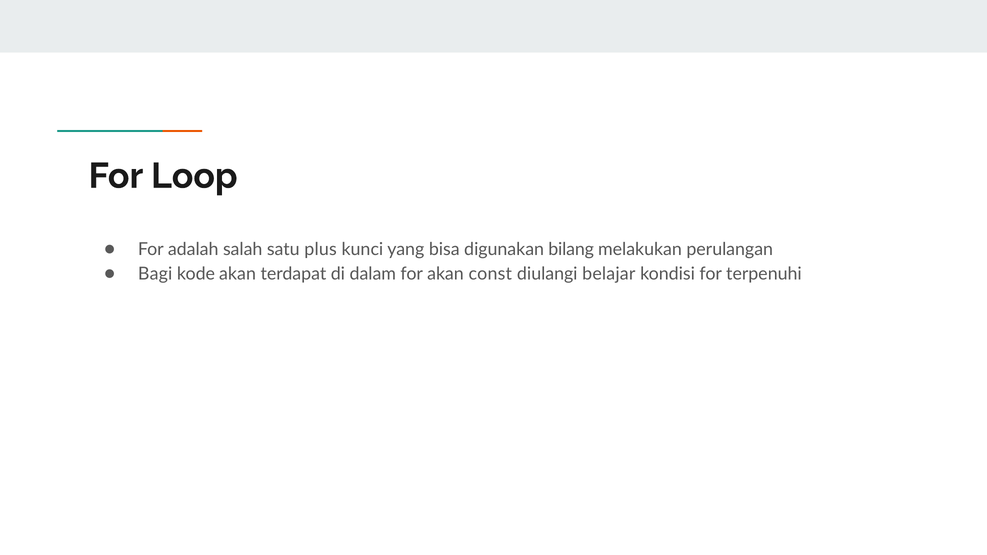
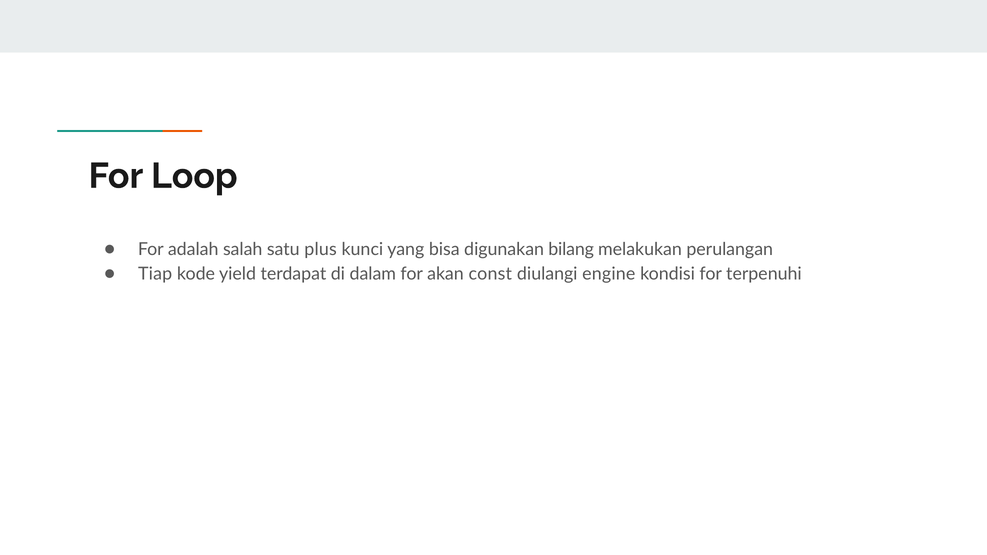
Bagi: Bagi -> Tiap (155, 274)
kode akan: akan -> yield (238, 274)
belajar: belajar -> engine (609, 274)
